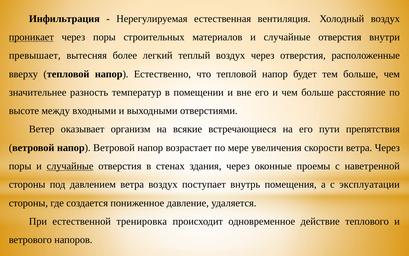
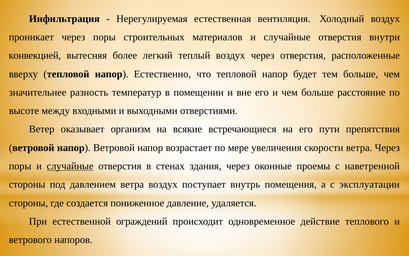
проникает underline: present -> none (31, 37)
превышает: превышает -> конвекцией (35, 55)
тренировка: тренировка -> ограждений (142, 221)
